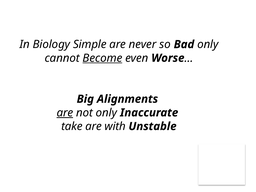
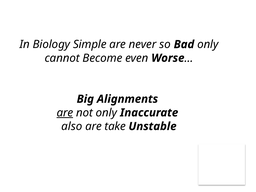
Become underline: present -> none (102, 58)
take: take -> also (72, 126)
with: with -> take (115, 126)
